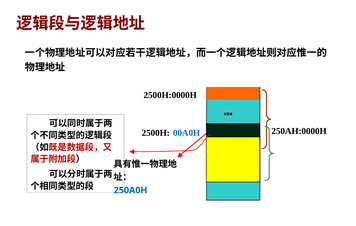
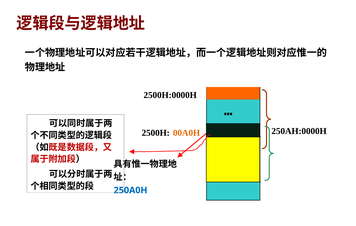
00A0H colour: blue -> orange (187, 133)
